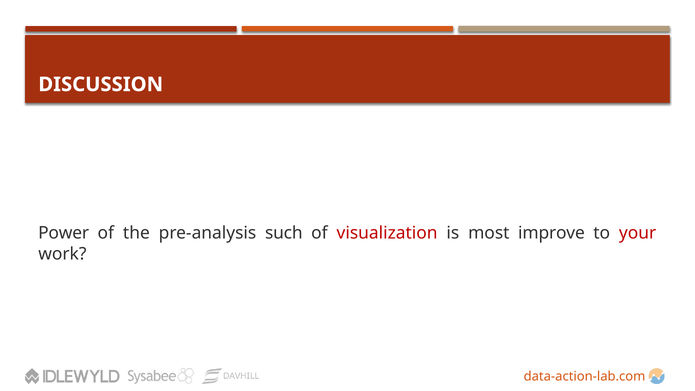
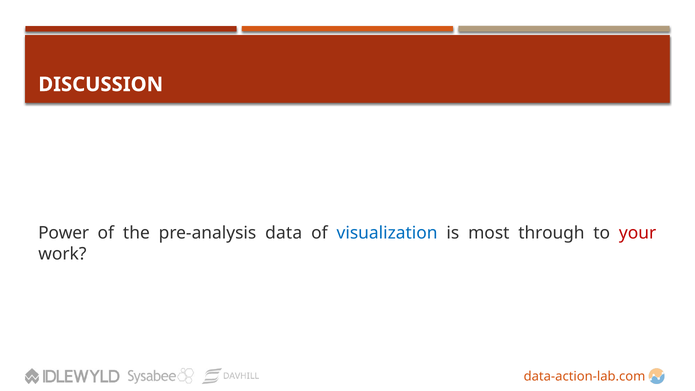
such: such -> data (284, 233)
visualization colour: red -> blue (387, 233)
improve: improve -> through (551, 233)
